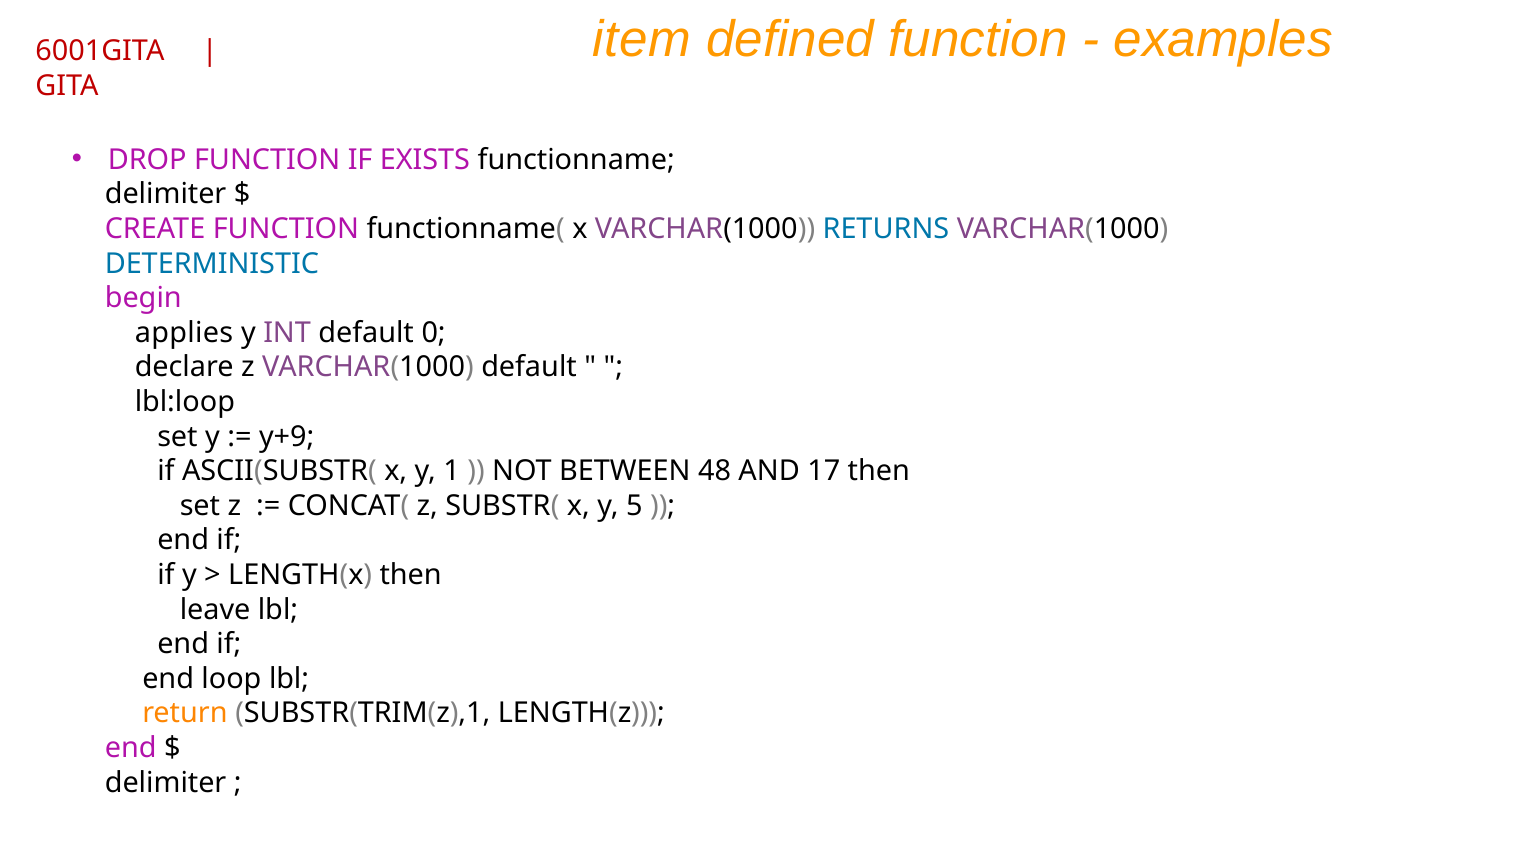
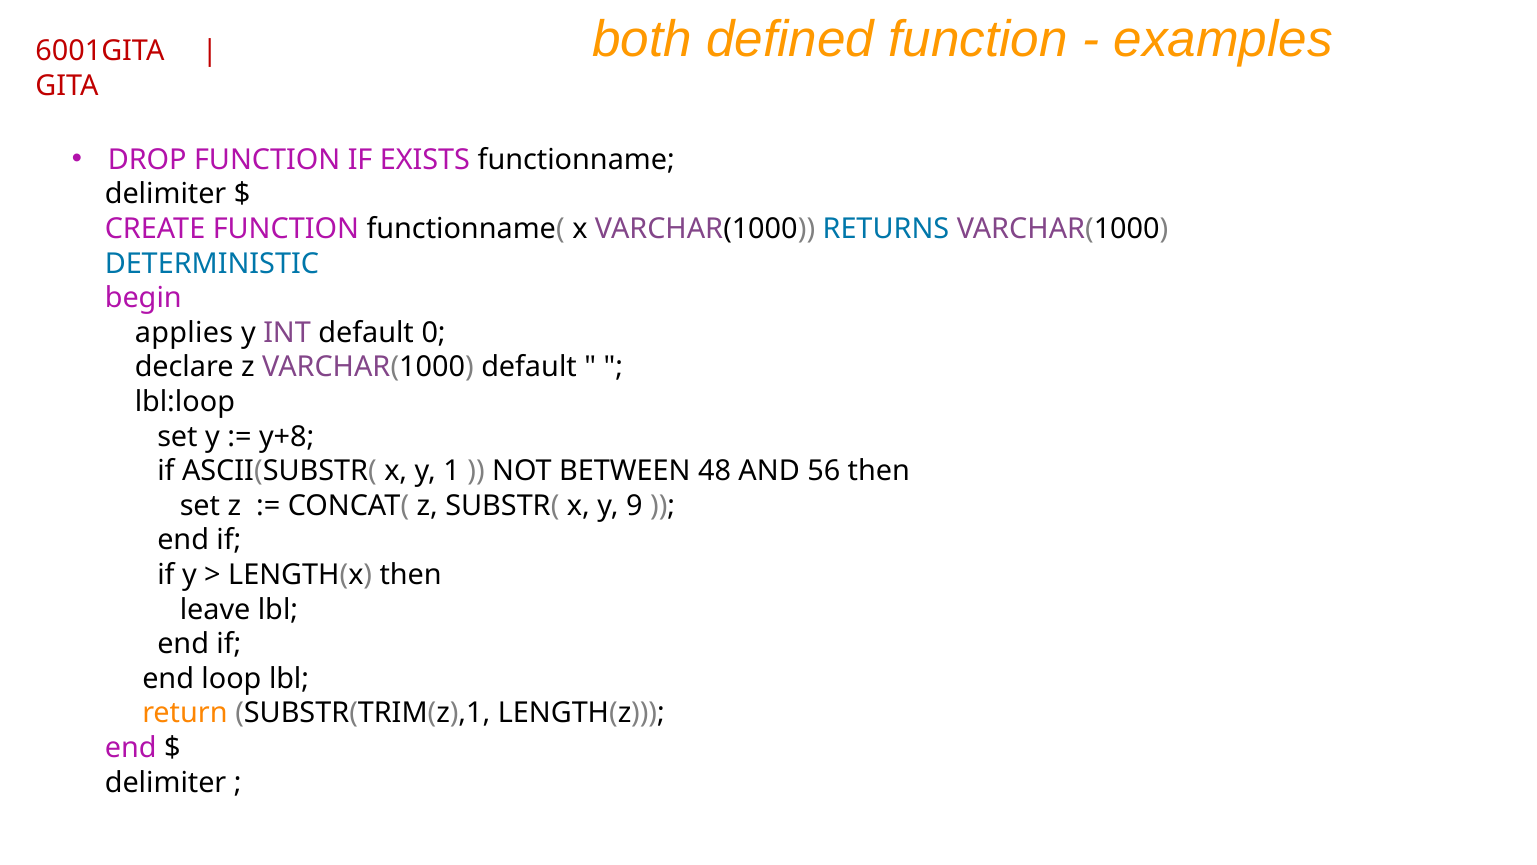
item: item -> both (642, 40)
y+9: y+9 -> y+8 (287, 436)
17: 17 -> 56 (824, 471)
5: 5 -> 9 (634, 506)
